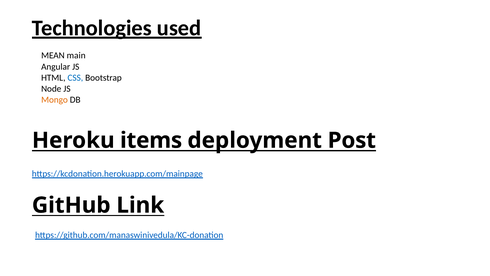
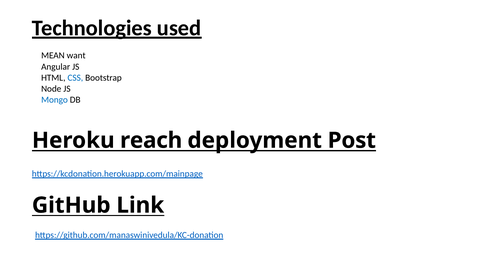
main: main -> want (76, 56)
Mongo colour: orange -> blue (55, 100)
items: items -> reach (151, 140)
